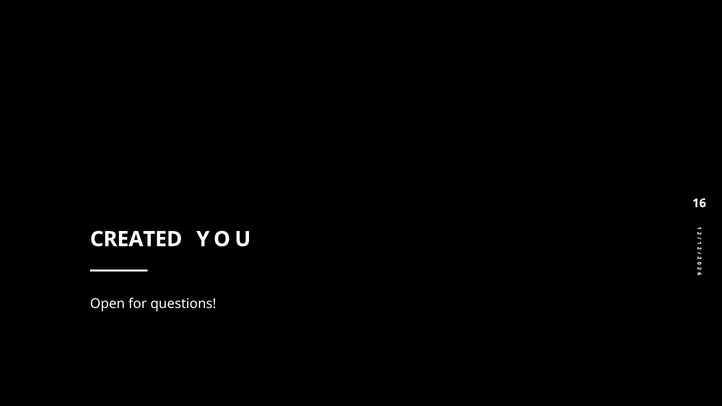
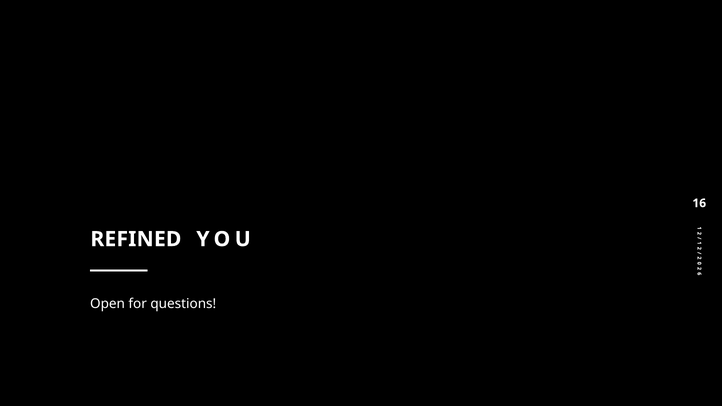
CREATED: CREATED -> REFINED (136, 239)
